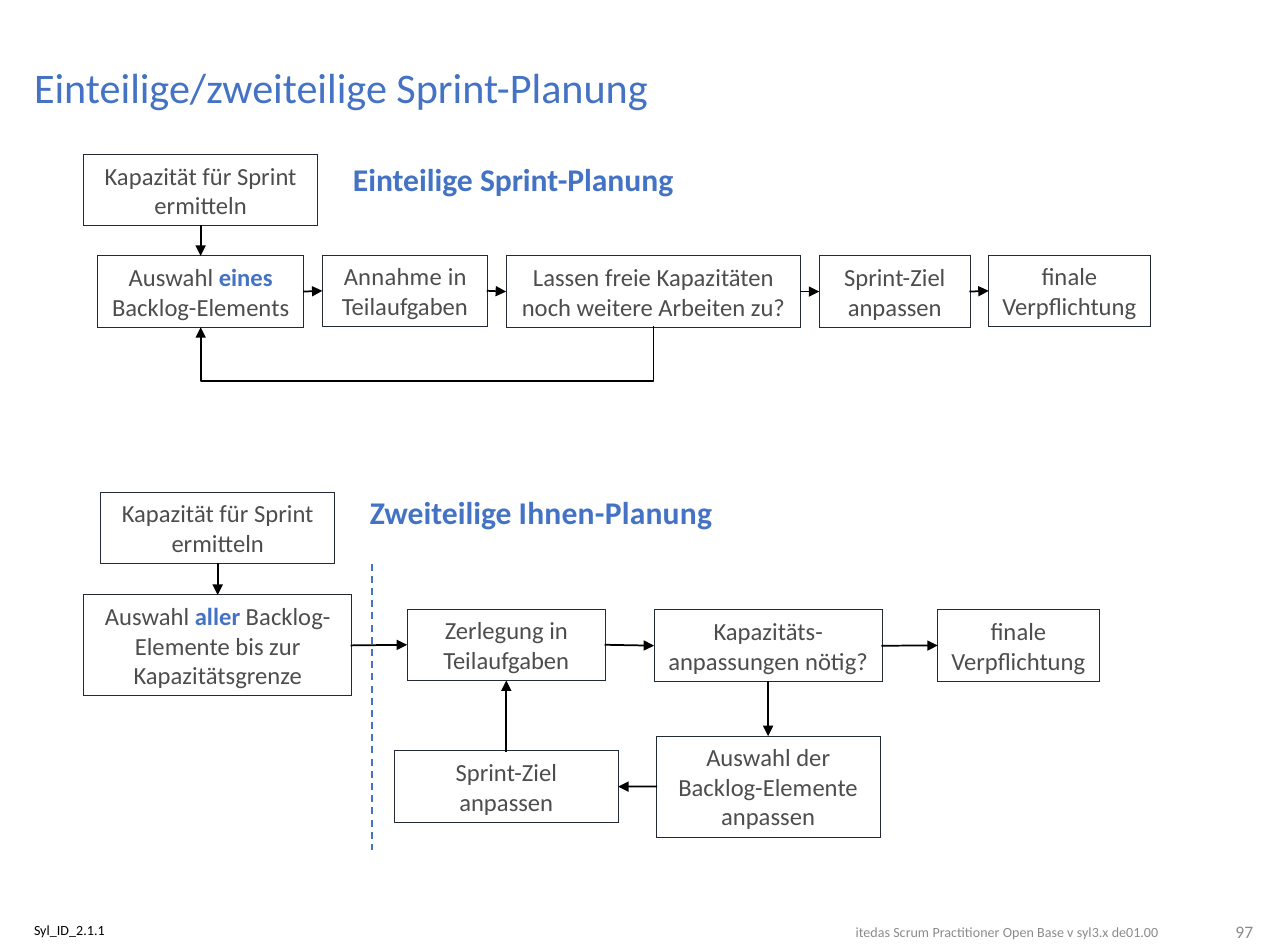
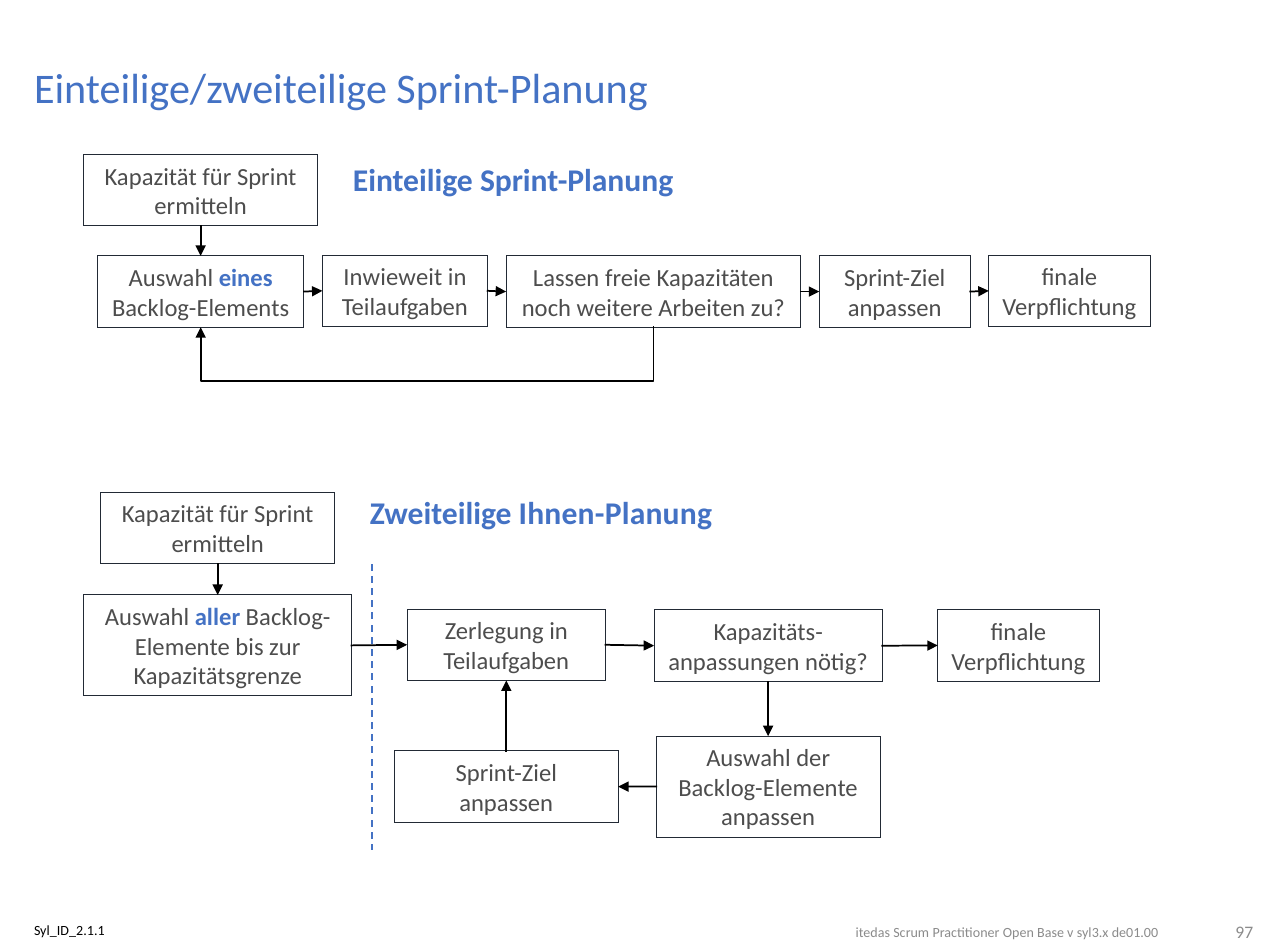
Annahme: Annahme -> Inwieweit (393, 278)
